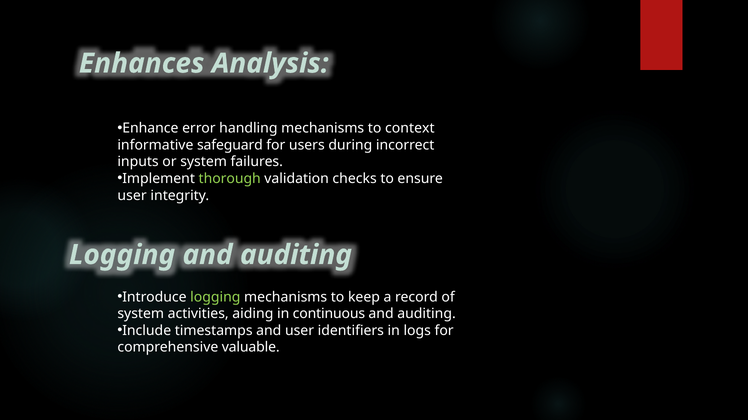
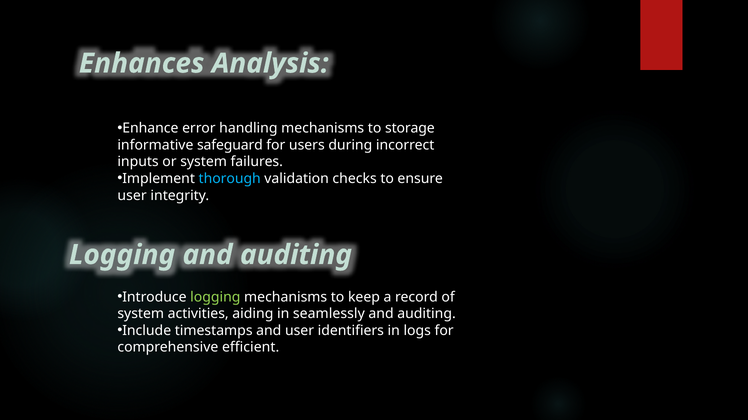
context: context -> storage (410, 128)
thorough colour: light green -> light blue (230, 179)
continuous: continuous -> seamlessly (329, 314)
valuable: valuable -> efficient (251, 348)
